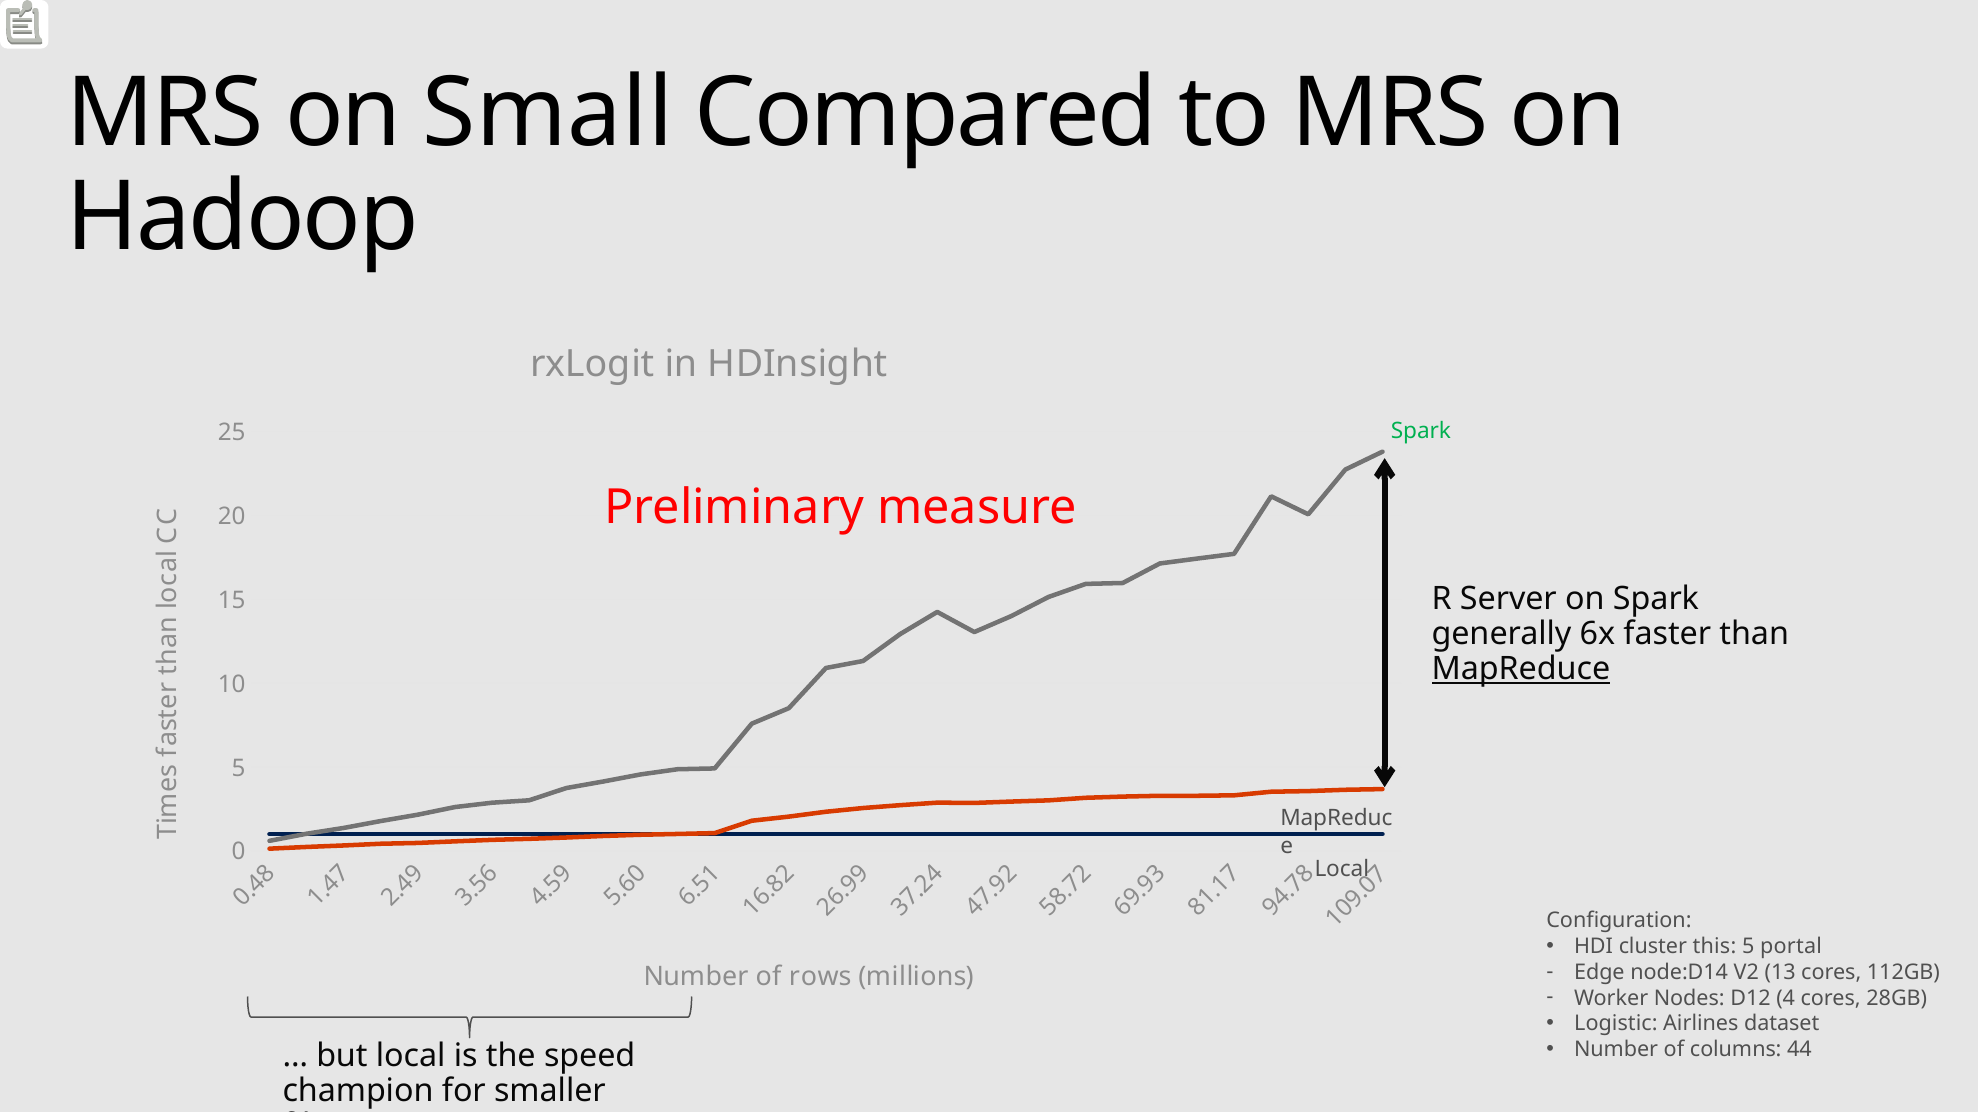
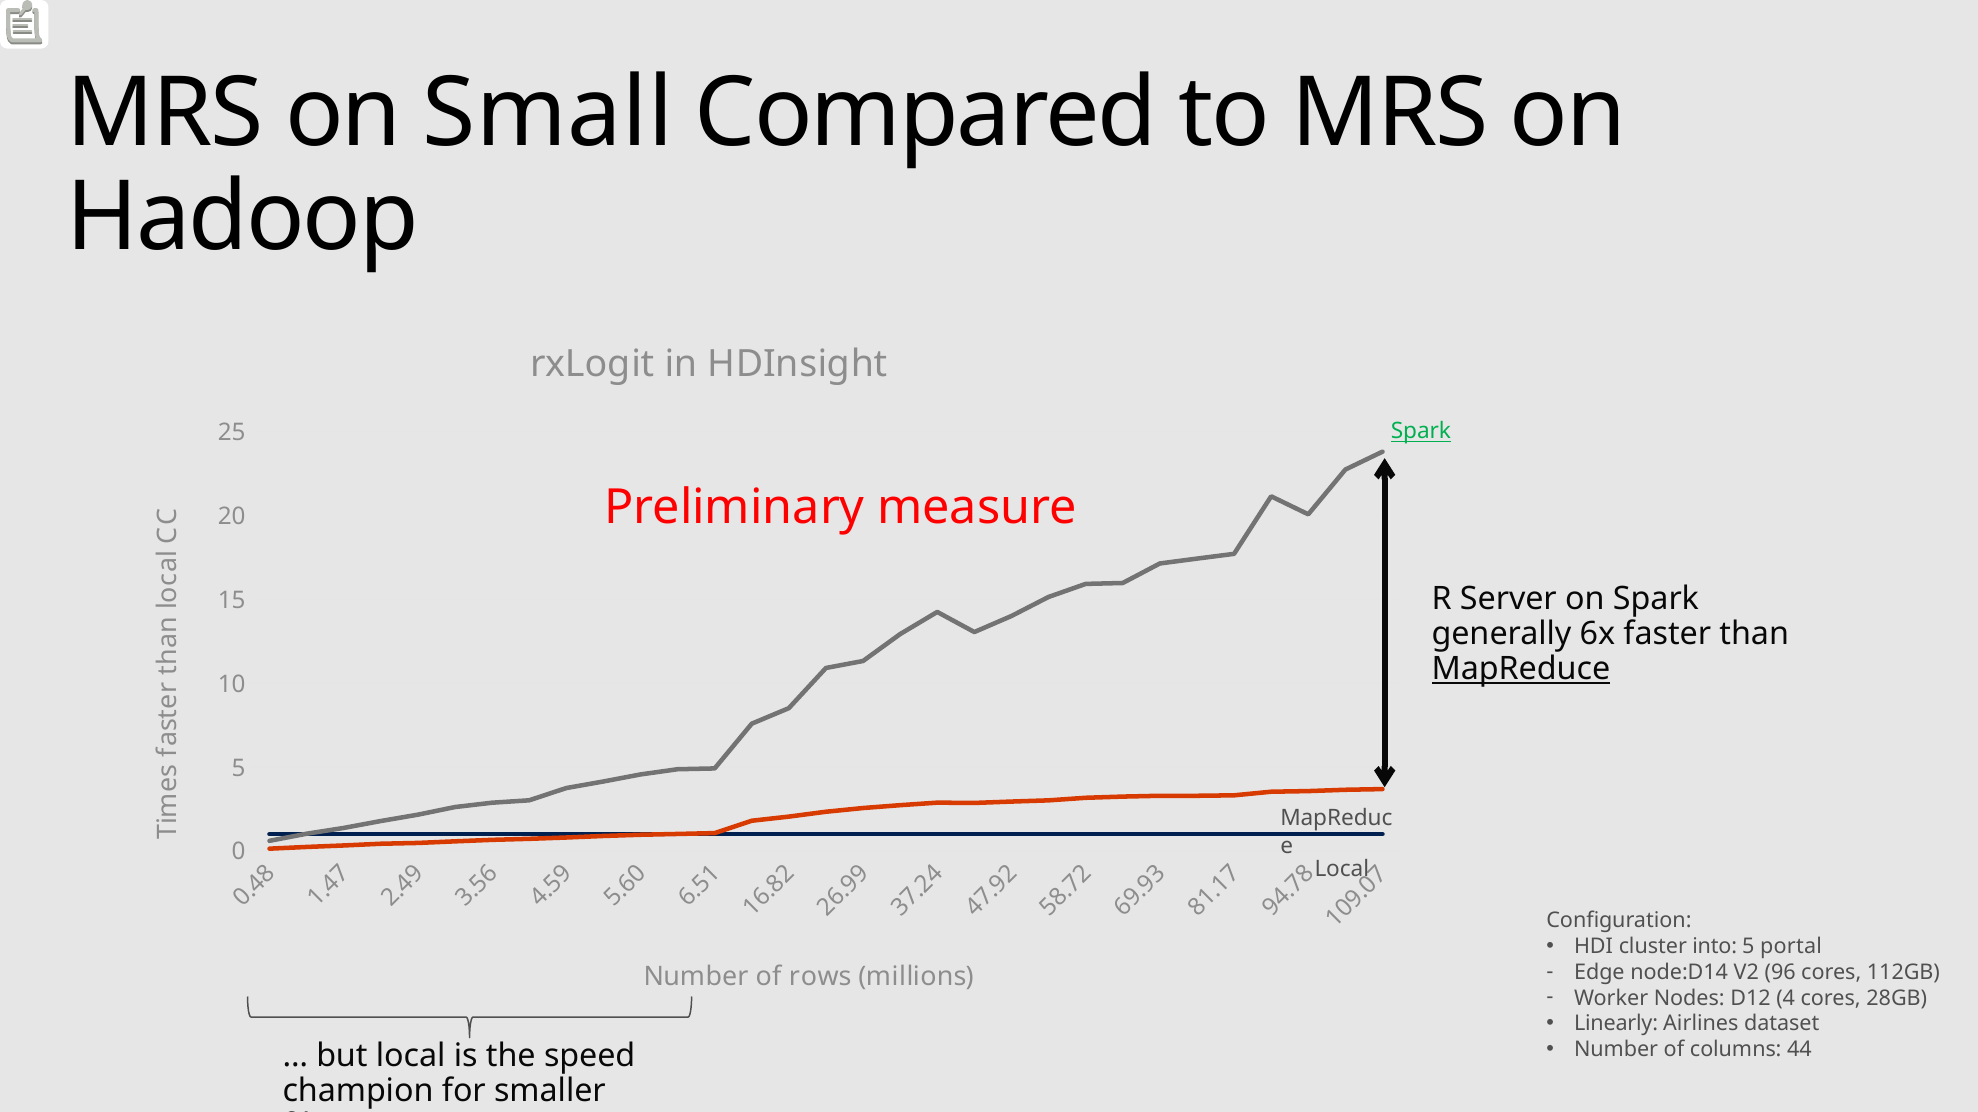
Spark underline: none -> present (1421, 432)
this: this -> into (1715, 947)
13: 13 -> 96 (1780, 972)
Logistic: Logistic -> Linearly (1616, 1024)
